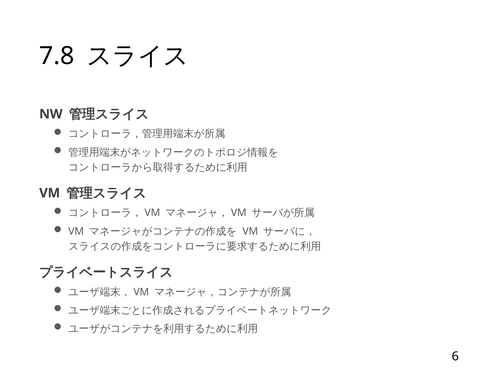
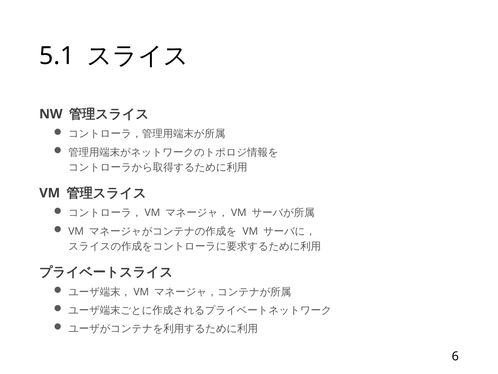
7.8: 7.8 -> 5.1 (57, 56)
